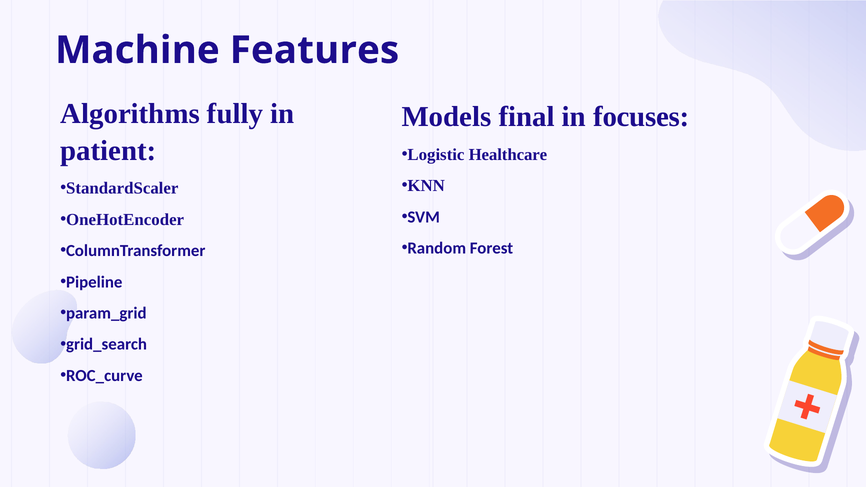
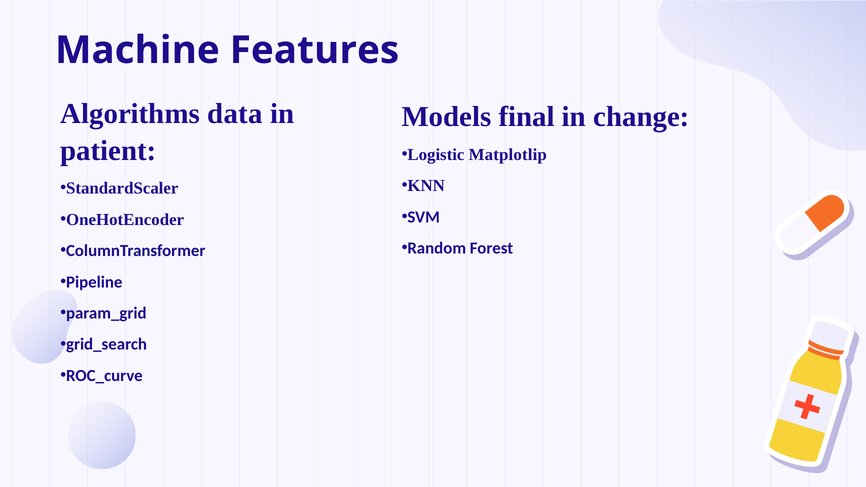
fully: fully -> data (235, 114)
focuses: focuses -> change (641, 117)
Healthcare: Healthcare -> Matplotlip (508, 155)
